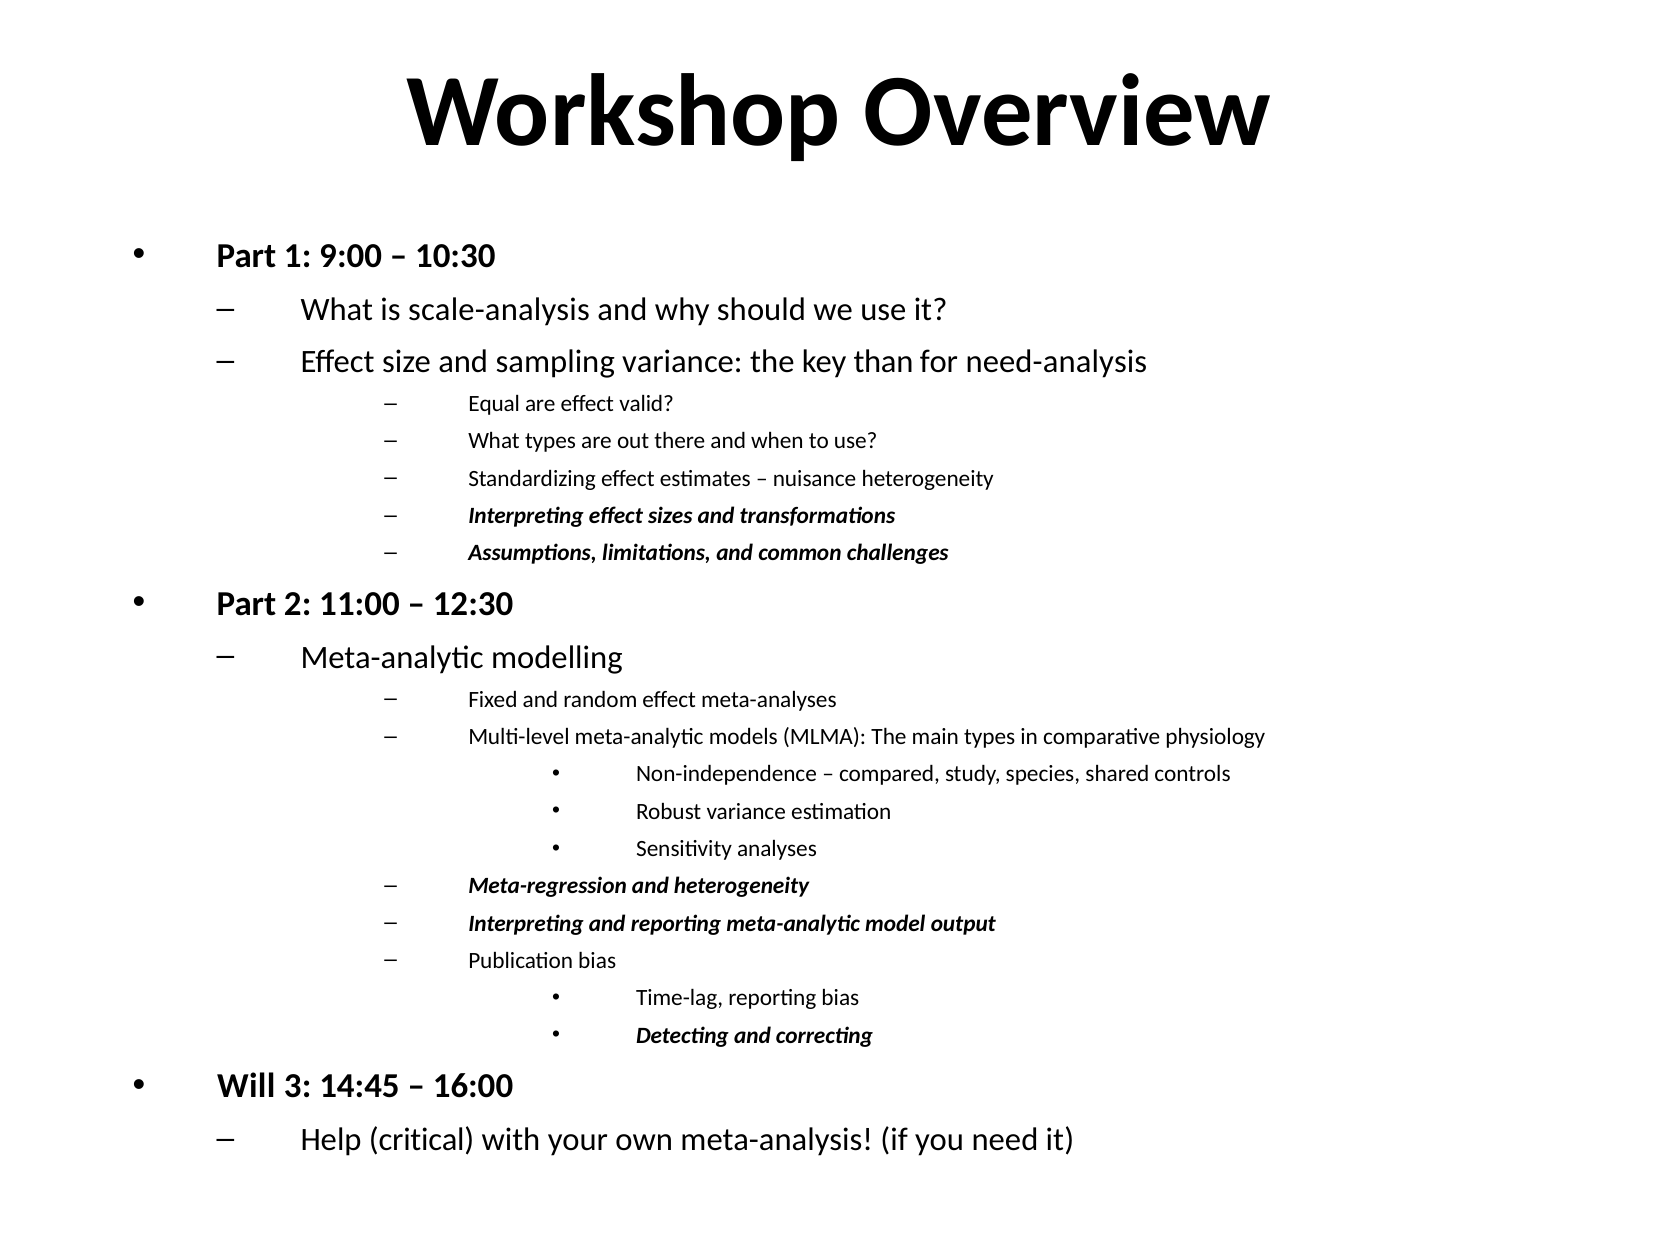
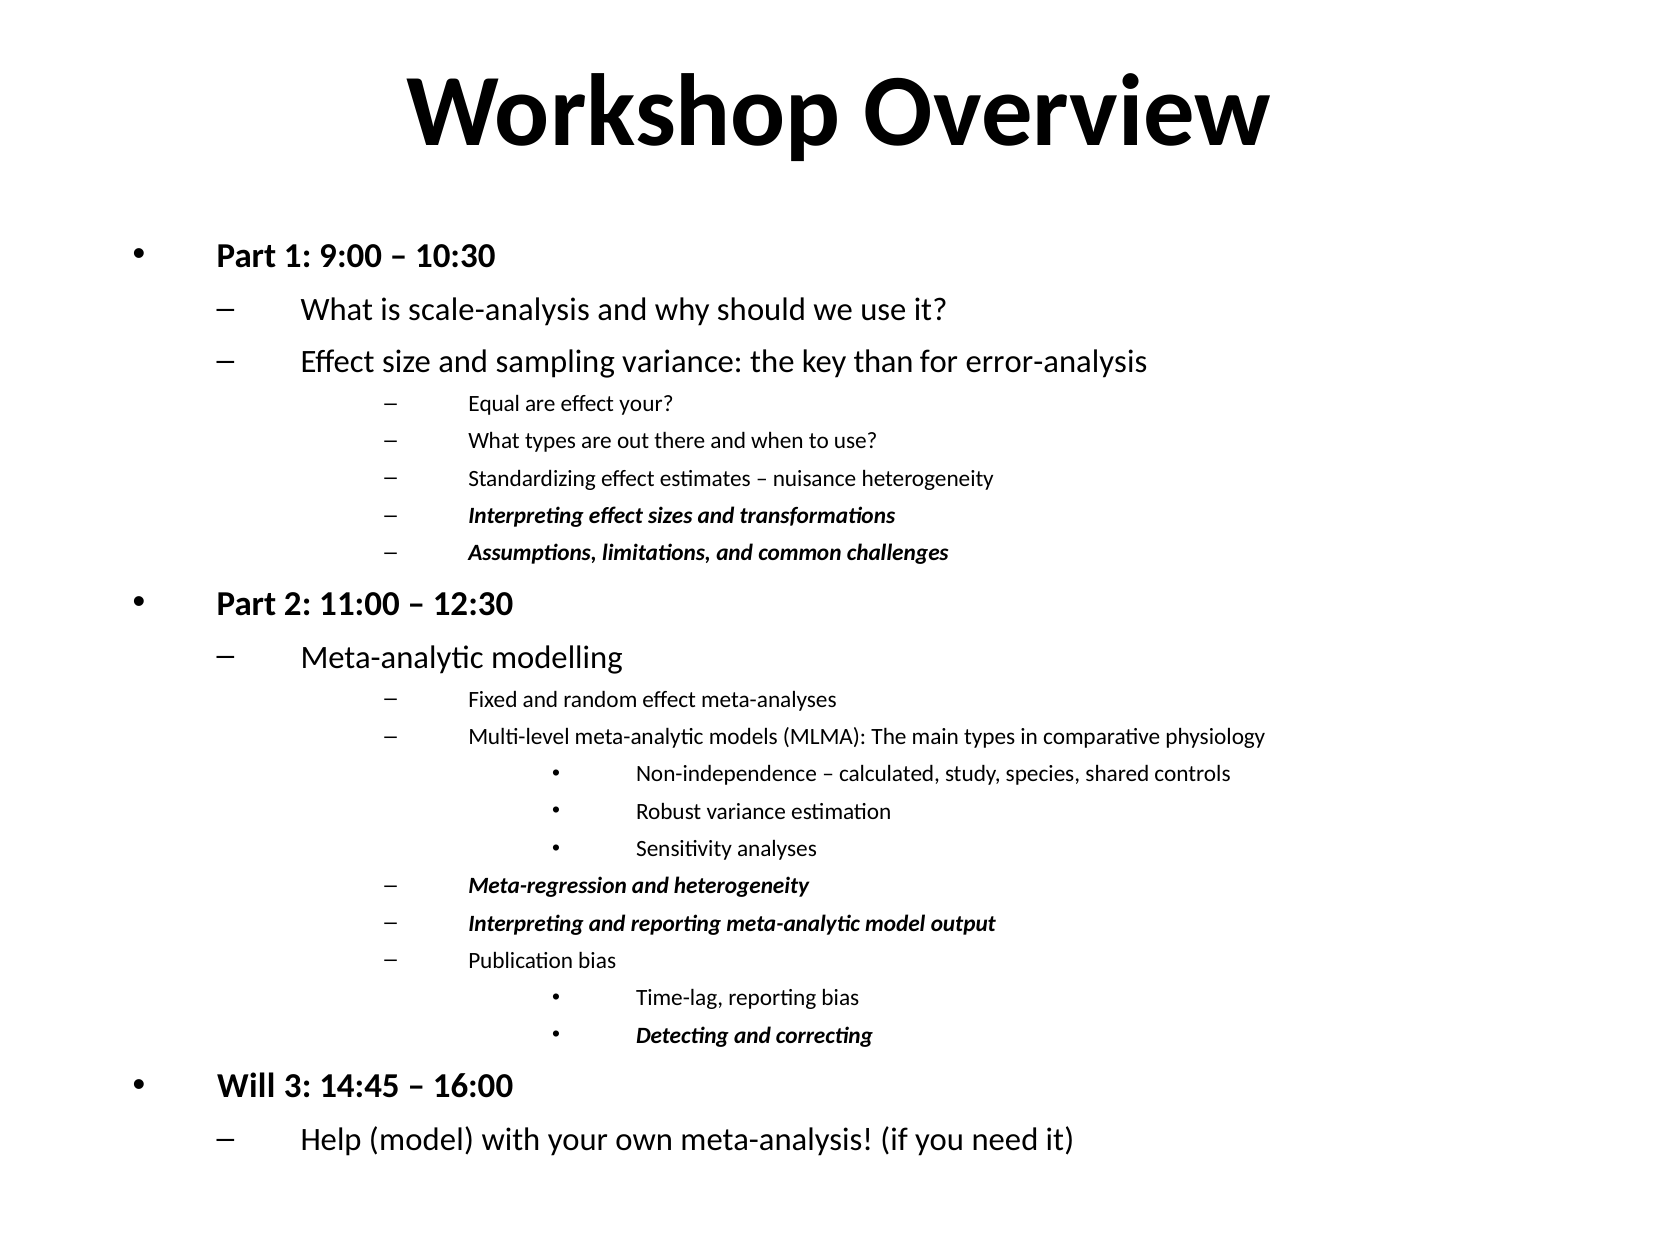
need-analysis: need-analysis -> error-analysis (1056, 362)
effect valid: valid -> your (646, 404)
compared: compared -> calculated (889, 775)
Help critical: critical -> model (421, 1140)
